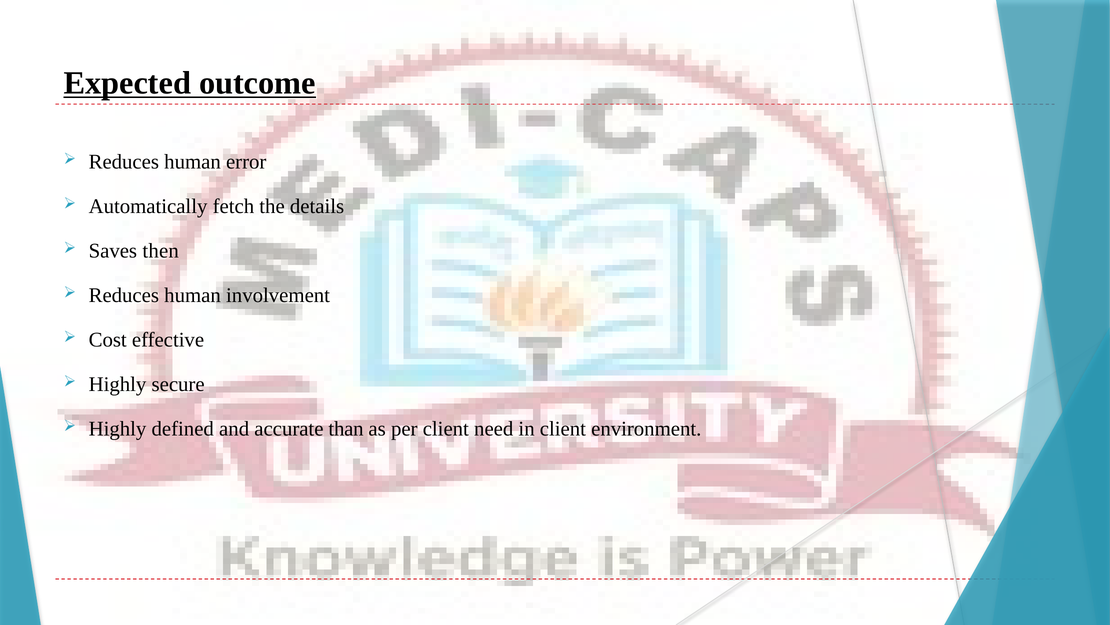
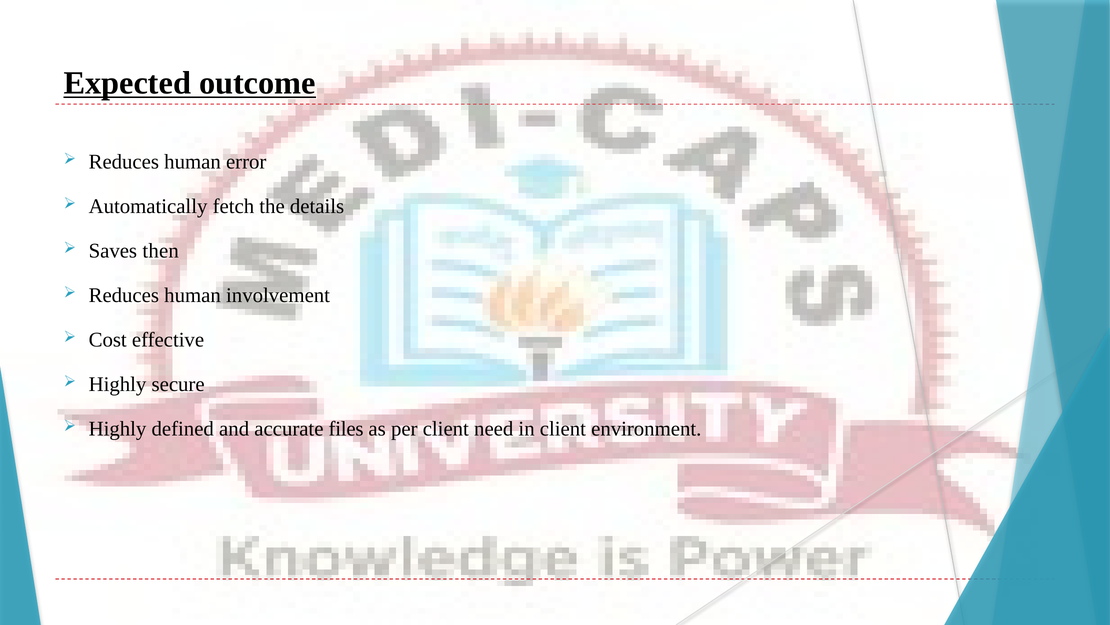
than: than -> files (346, 428)
